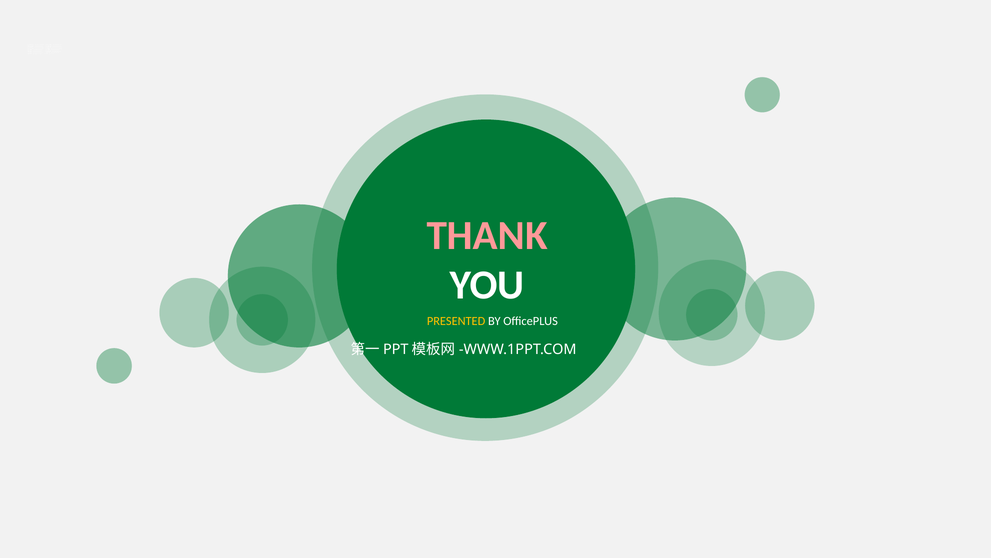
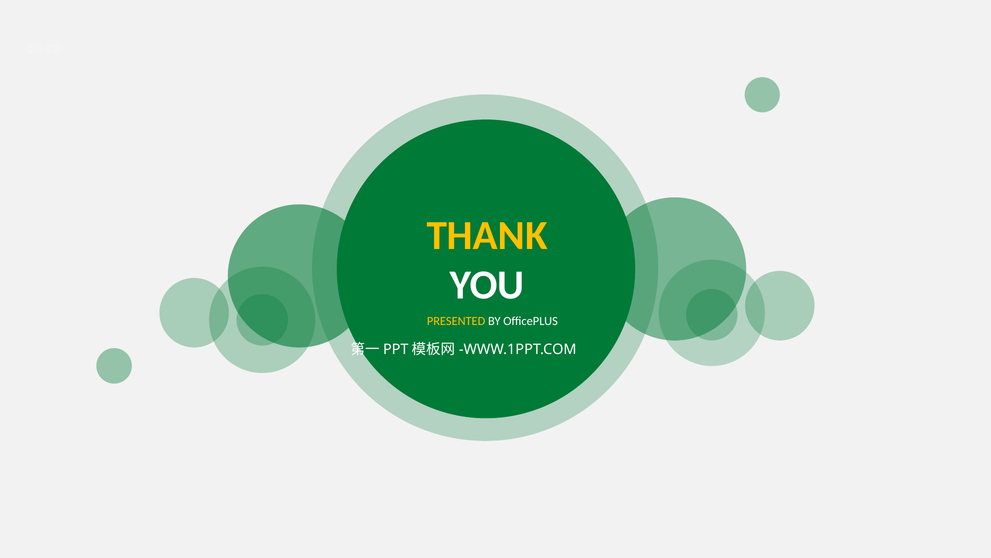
THANK colour: pink -> yellow (487, 235)
